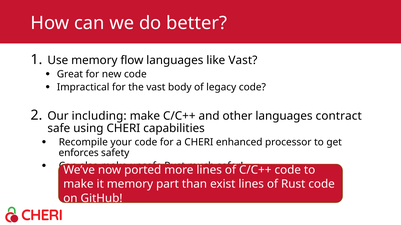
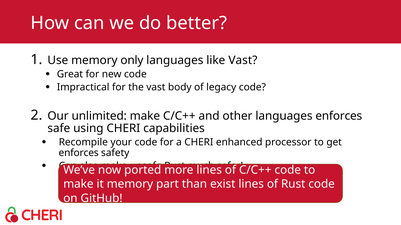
flow: flow -> only (132, 61)
including: including -> unlimited (99, 116)
languages contract: contract -> enforces (339, 116)
